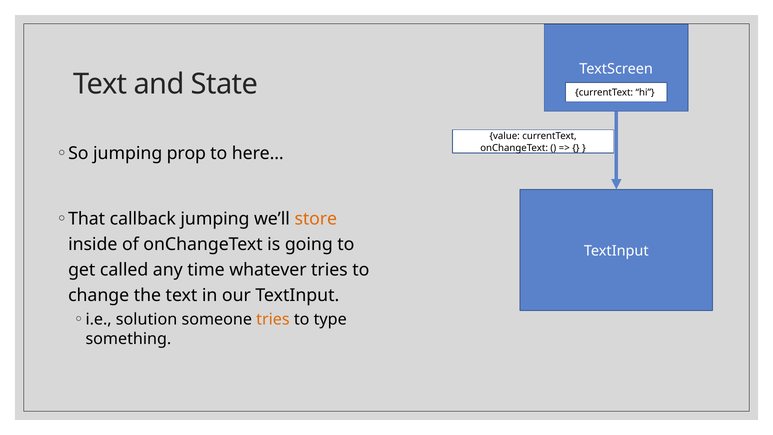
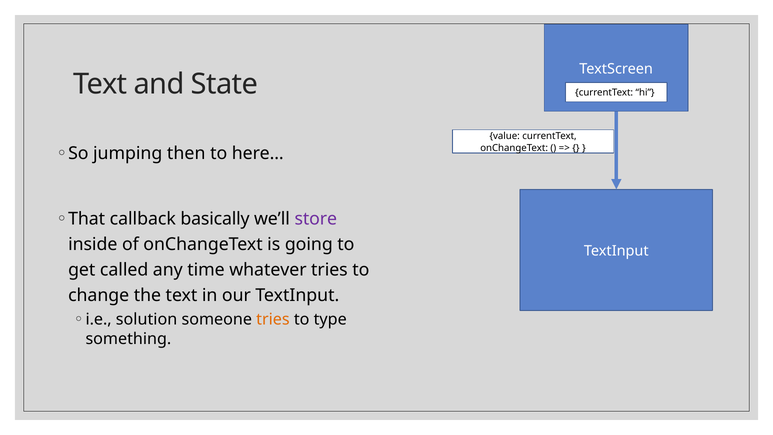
prop: prop -> then (186, 153)
callback jumping: jumping -> basically (215, 219)
store colour: orange -> purple (316, 219)
